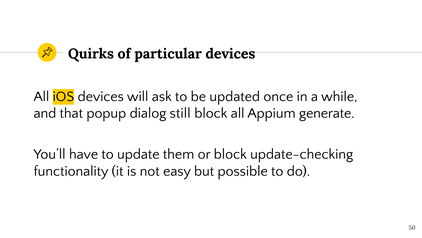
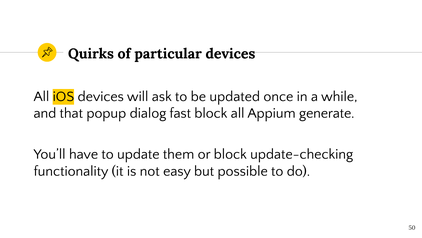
still: still -> fast (180, 113)
